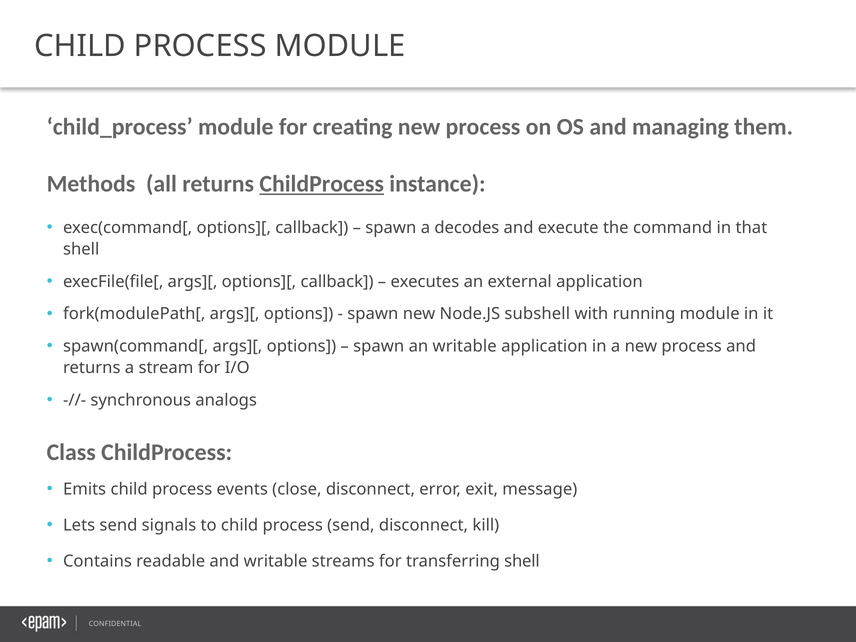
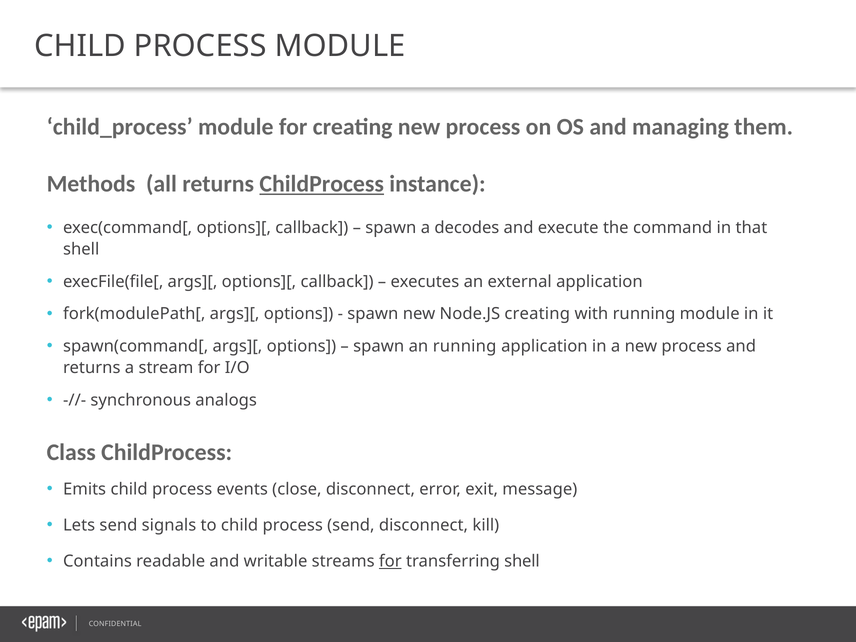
Node.JS subshell: subshell -> creating (537, 314)
an writable: writable -> running (465, 346)
for underline: none -> present (390, 561)
